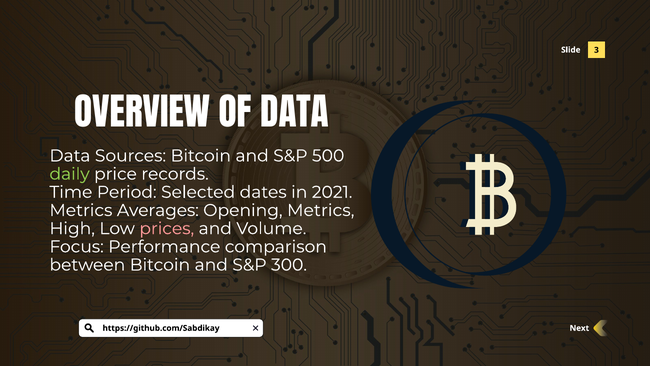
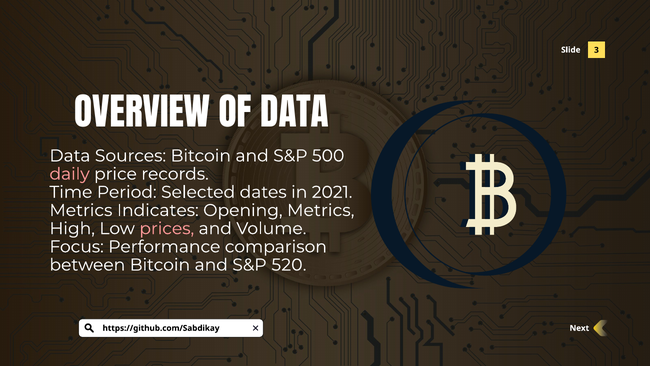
daily colour: light green -> pink (70, 174)
Averages: Averages -> Indicates (158, 210)
300: 300 -> 520 (289, 265)
